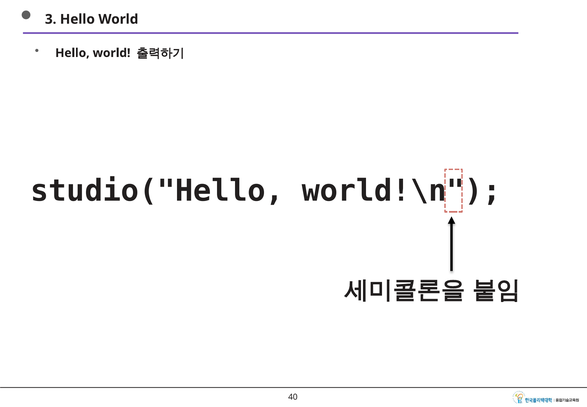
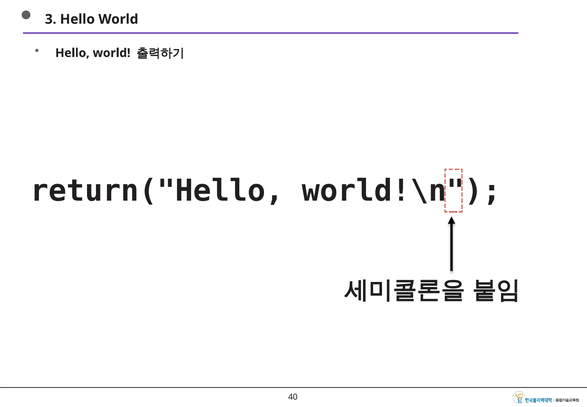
studio("Hello: studio("Hello -> return("Hello (157, 190)
